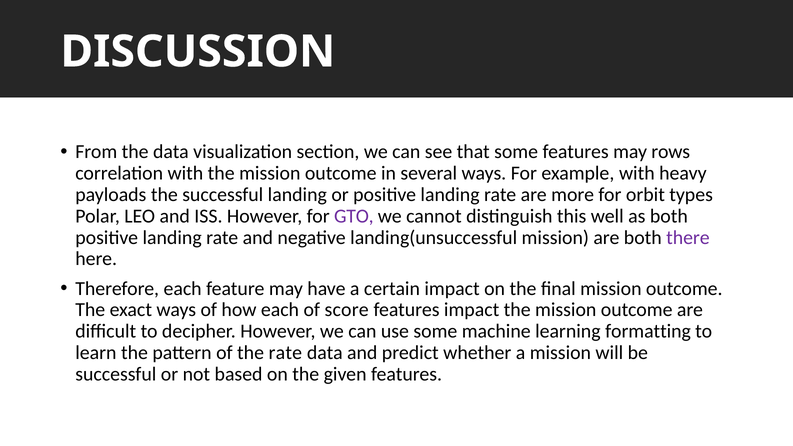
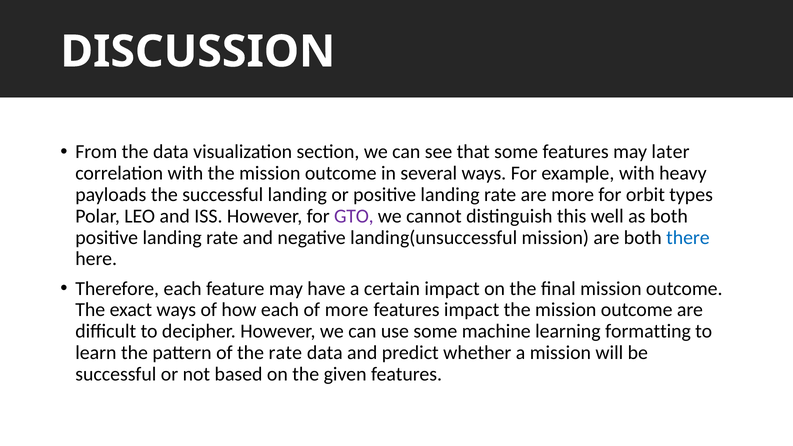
rows: rows -> later (671, 152)
there colour: purple -> blue (688, 238)
of score: score -> more (347, 310)
